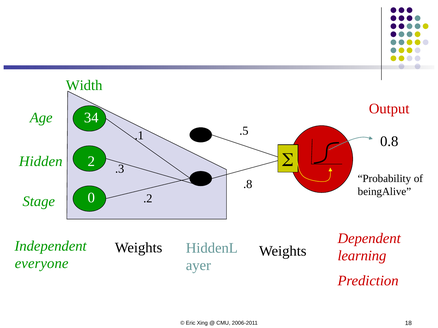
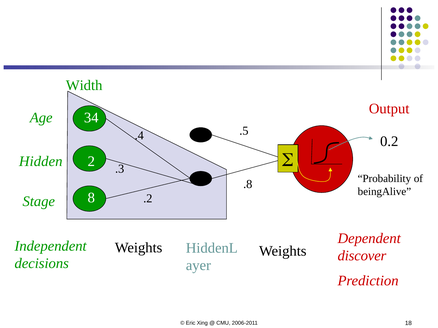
.1: .1 -> .4 (139, 136)
0.8: 0.8 -> 0.2 (389, 141)
0: 0 -> 8 (91, 198)
learning: learning -> discover (362, 256)
everyone: everyone -> decisions (42, 264)
